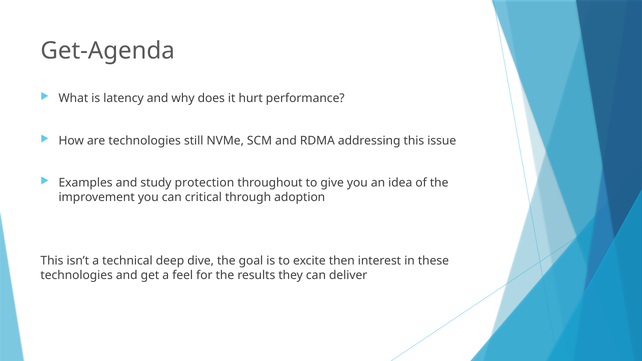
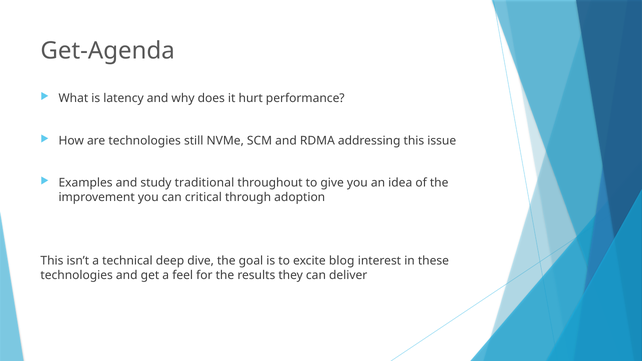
protection: protection -> traditional (204, 183)
then: then -> blog (342, 261)
